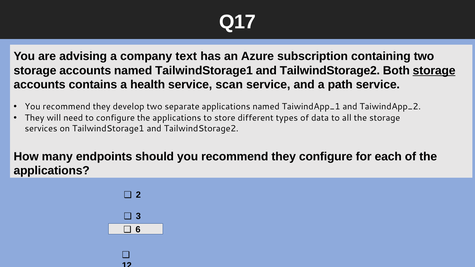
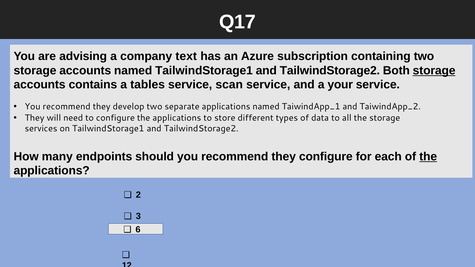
health: health -> tables (148, 85)
path: path -> your (340, 85)
the underline: none -> present (428, 157)
